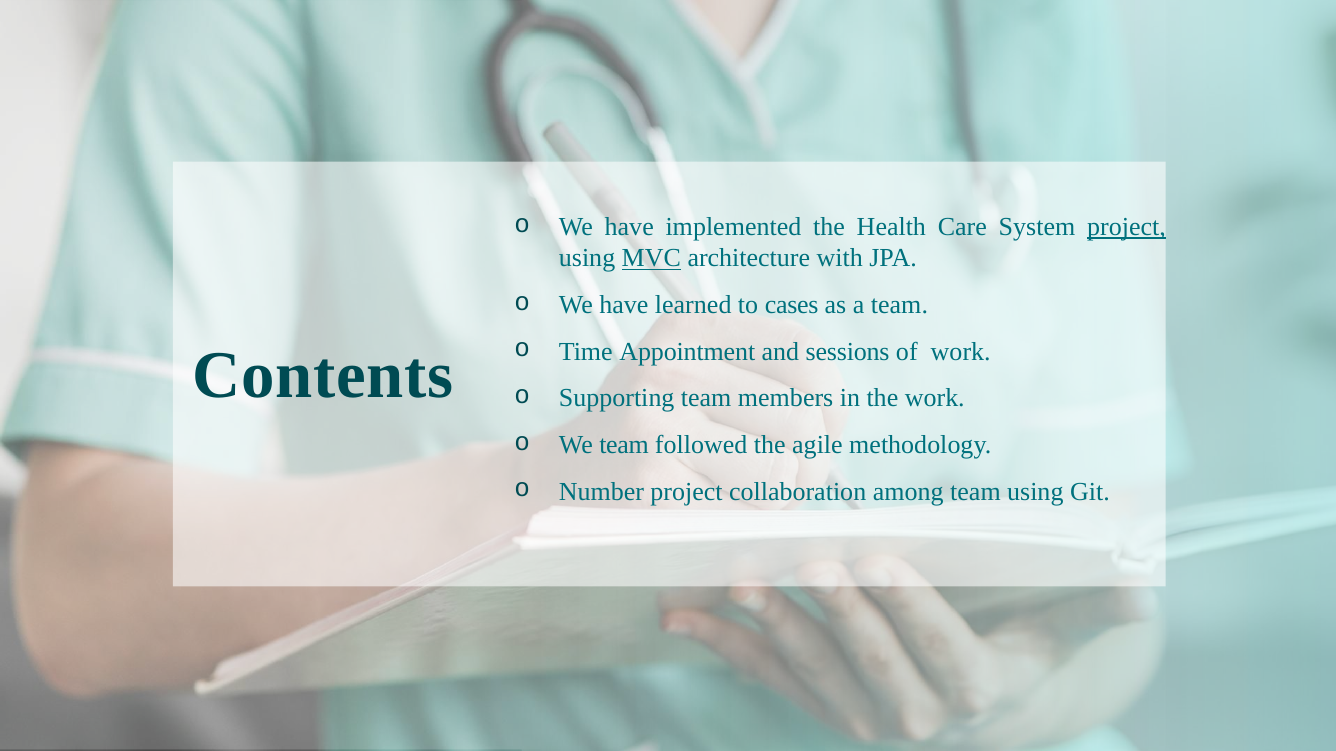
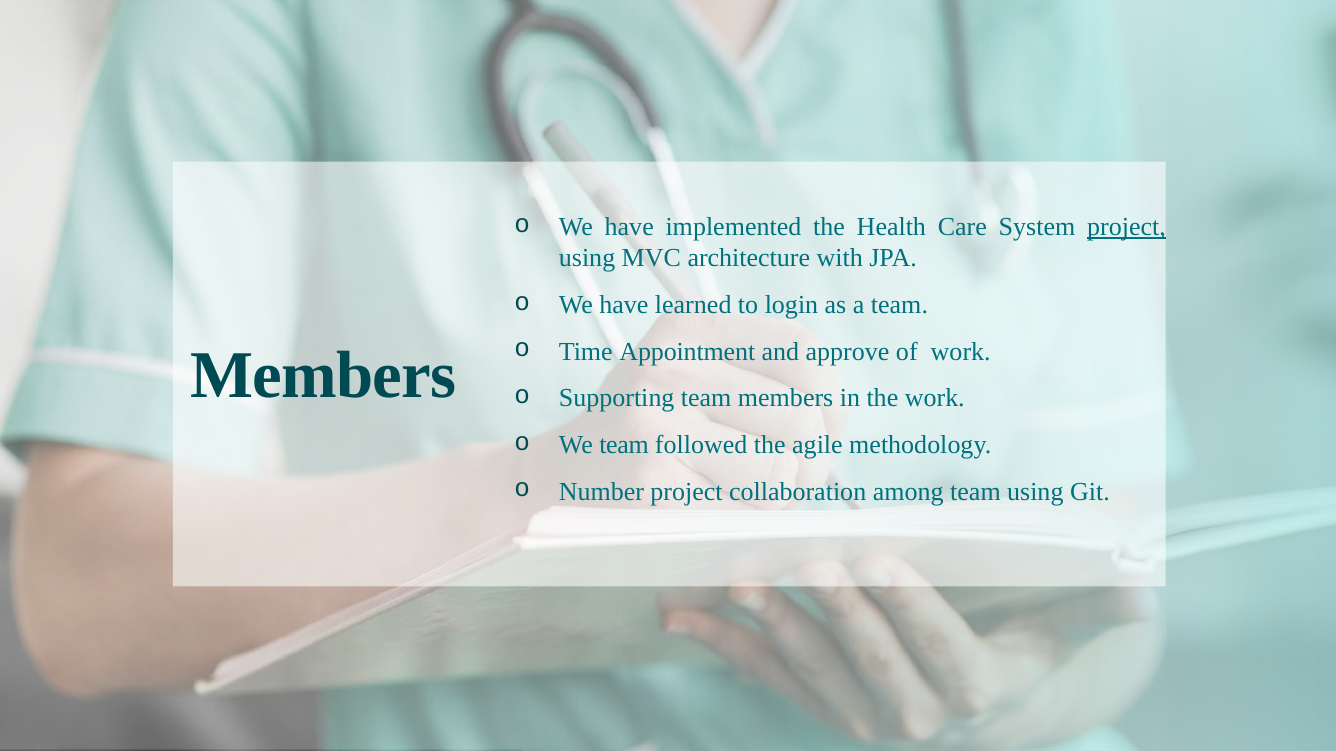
MVC underline: present -> none (651, 258)
cases: cases -> login (791, 305)
sessions: sessions -> approve (848, 352)
Contents: Contents -> Members (323, 375)
